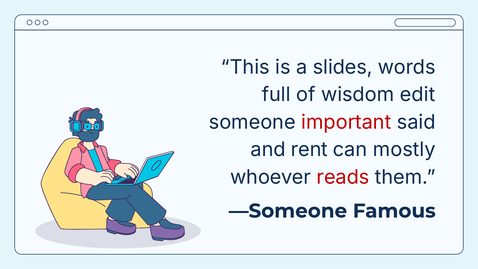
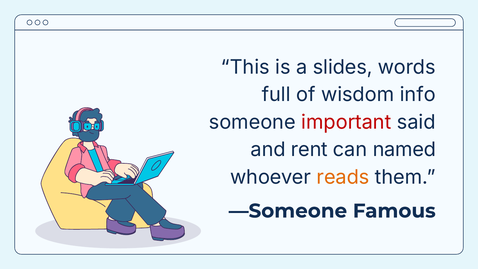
edit: edit -> info (418, 95)
mostly: mostly -> named (404, 150)
reads colour: red -> orange (343, 177)
